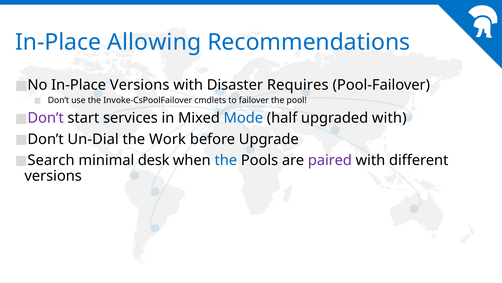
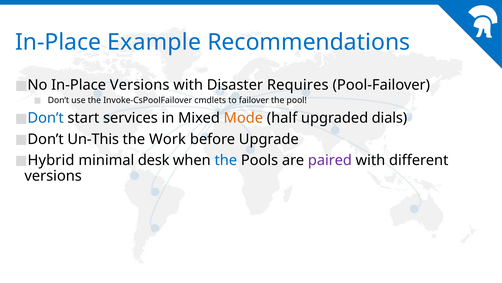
Allowing: Allowing -> Example (154, 42)
Don’t colour: purple -> blue (46, 118)
Mode colour: blue -> orange (243, 118)
upgraded with: with -> dials (389, 118)
Un-Dial: Un-Dial -> Un-This (93, 139)
Search: Search -> Hybrid (51, 160)
